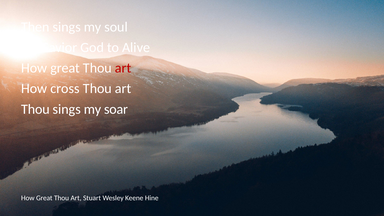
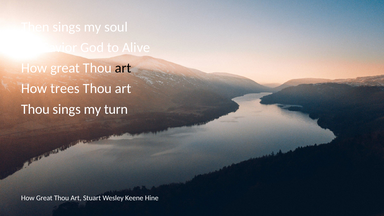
art colour: red -> black (123, 68)
cross: cross -> trees (65, 89)
soar: soar -> turn (116, 109)
